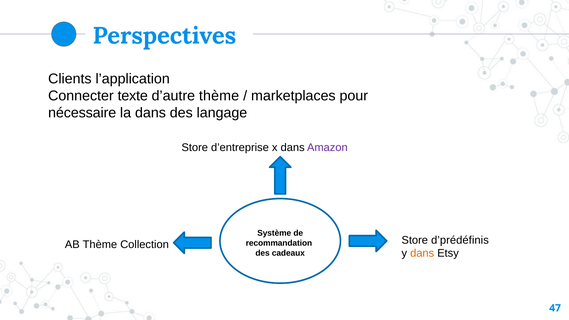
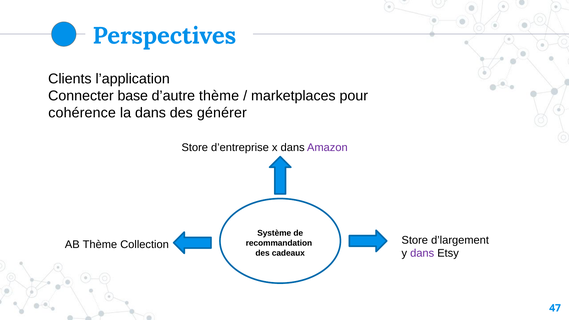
texte: texte -> base (133, 96)
nécessaire: nécessaire -> cohérence (82, 113)
langage: langage -> générer (222, 113)
d’prédéfinis: d’prédéfinis -> d’largement (460, 240)
dans colour: orange -> purple (422, 253)
